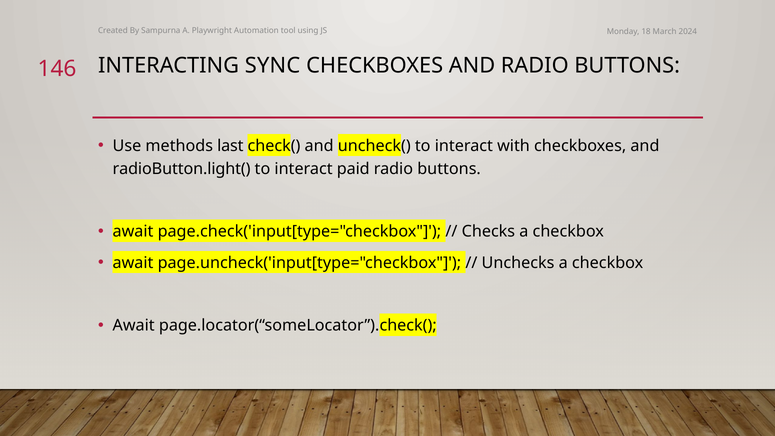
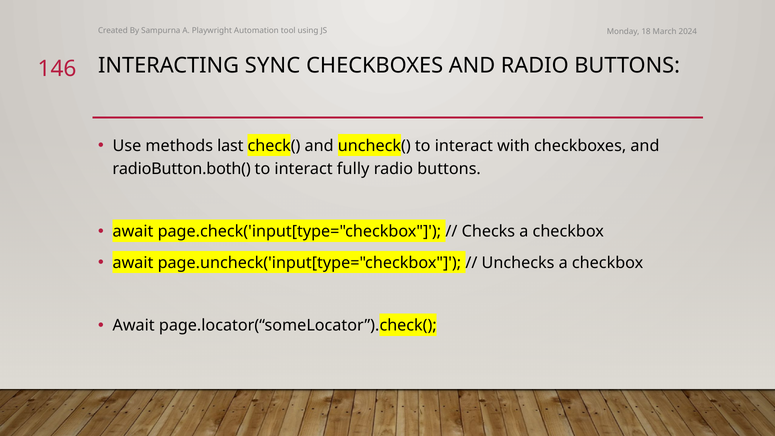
radioButton.light(: radioButton.light( -> radioButton.both( (182, 169)
paid: paid -> fully (353, 169)
